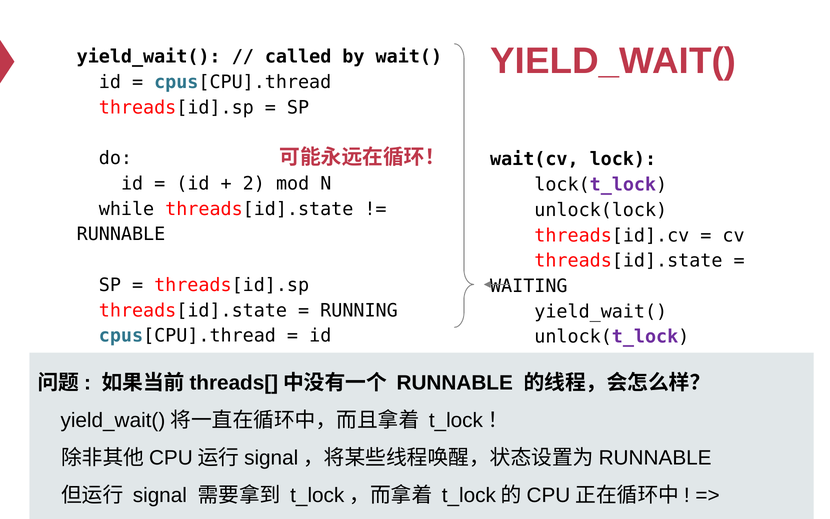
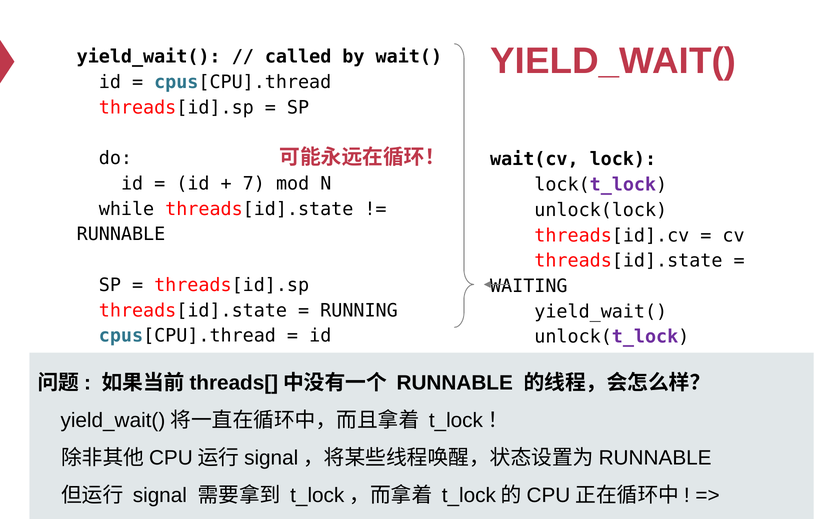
2: 2 -> 7 (254, 184)
